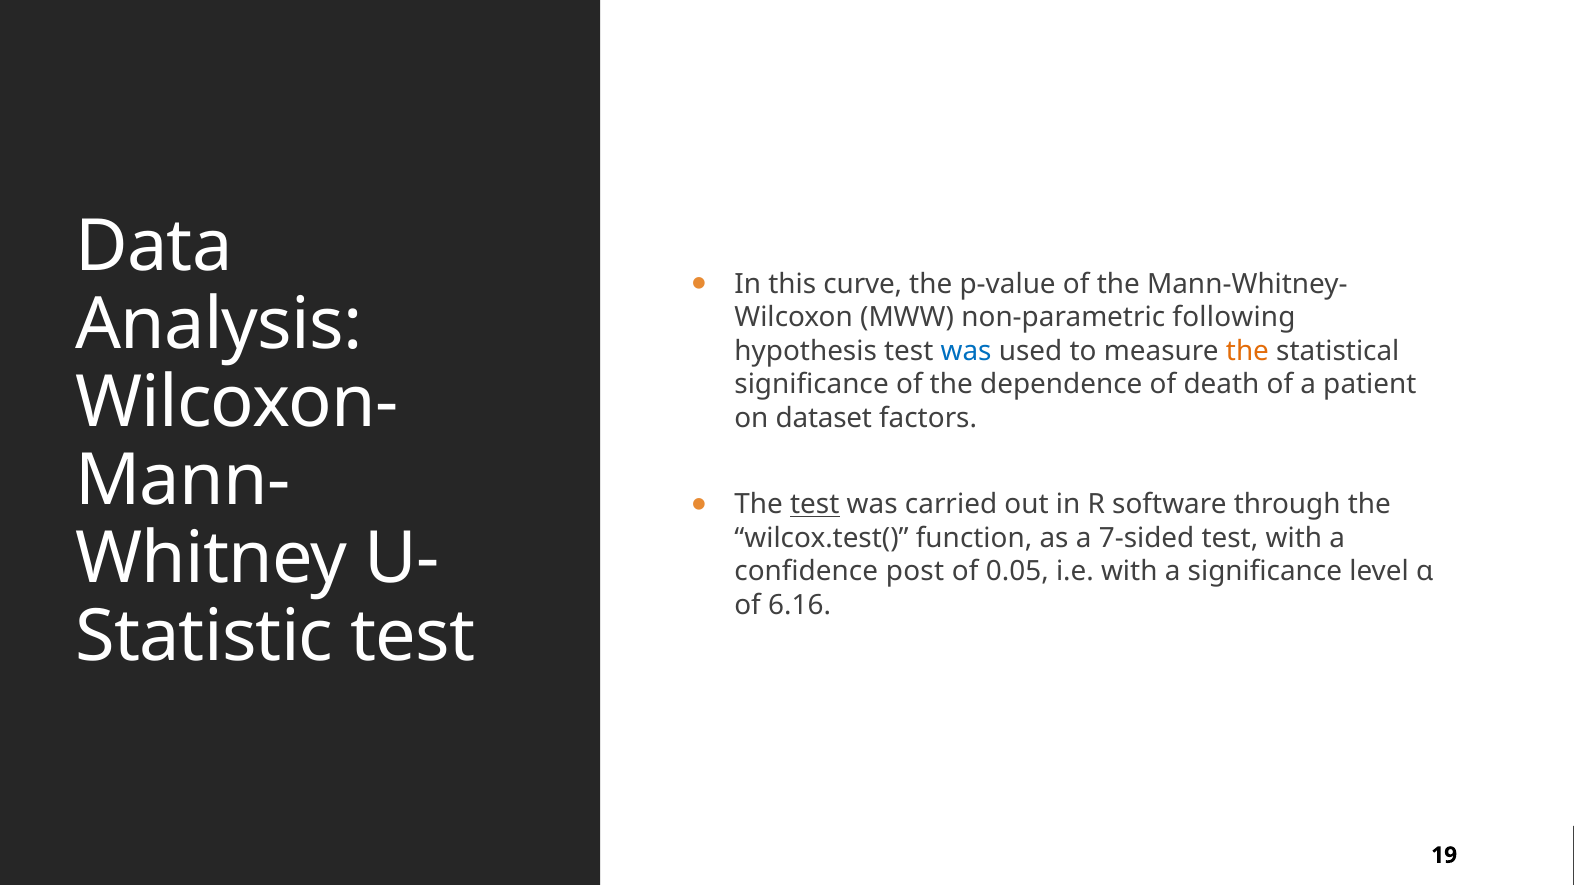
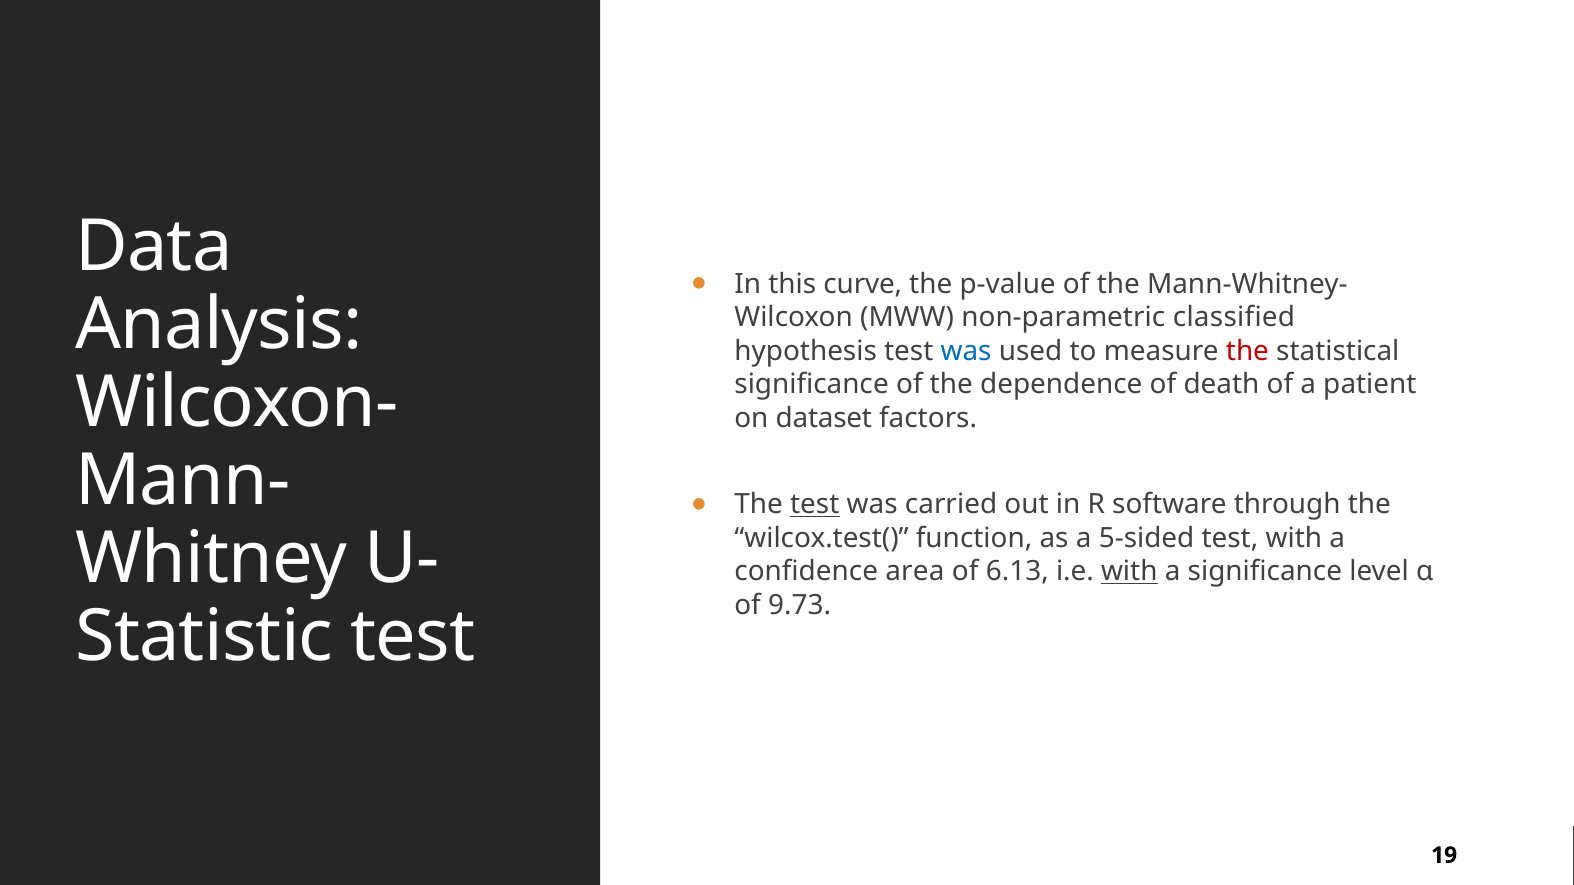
following: following -> classified (1234, 318)
the colour: orange -> red (1247, 351)
7-sided: 7-sided -> 5-sided (1147, 538)
post: post -> area (915, 572)
0.05: 0.05 -> 6.13 (1017, 572)
with underline: none -> present (1129, 572)
6.16: 6.16 -> 9.73 (800, 605)
